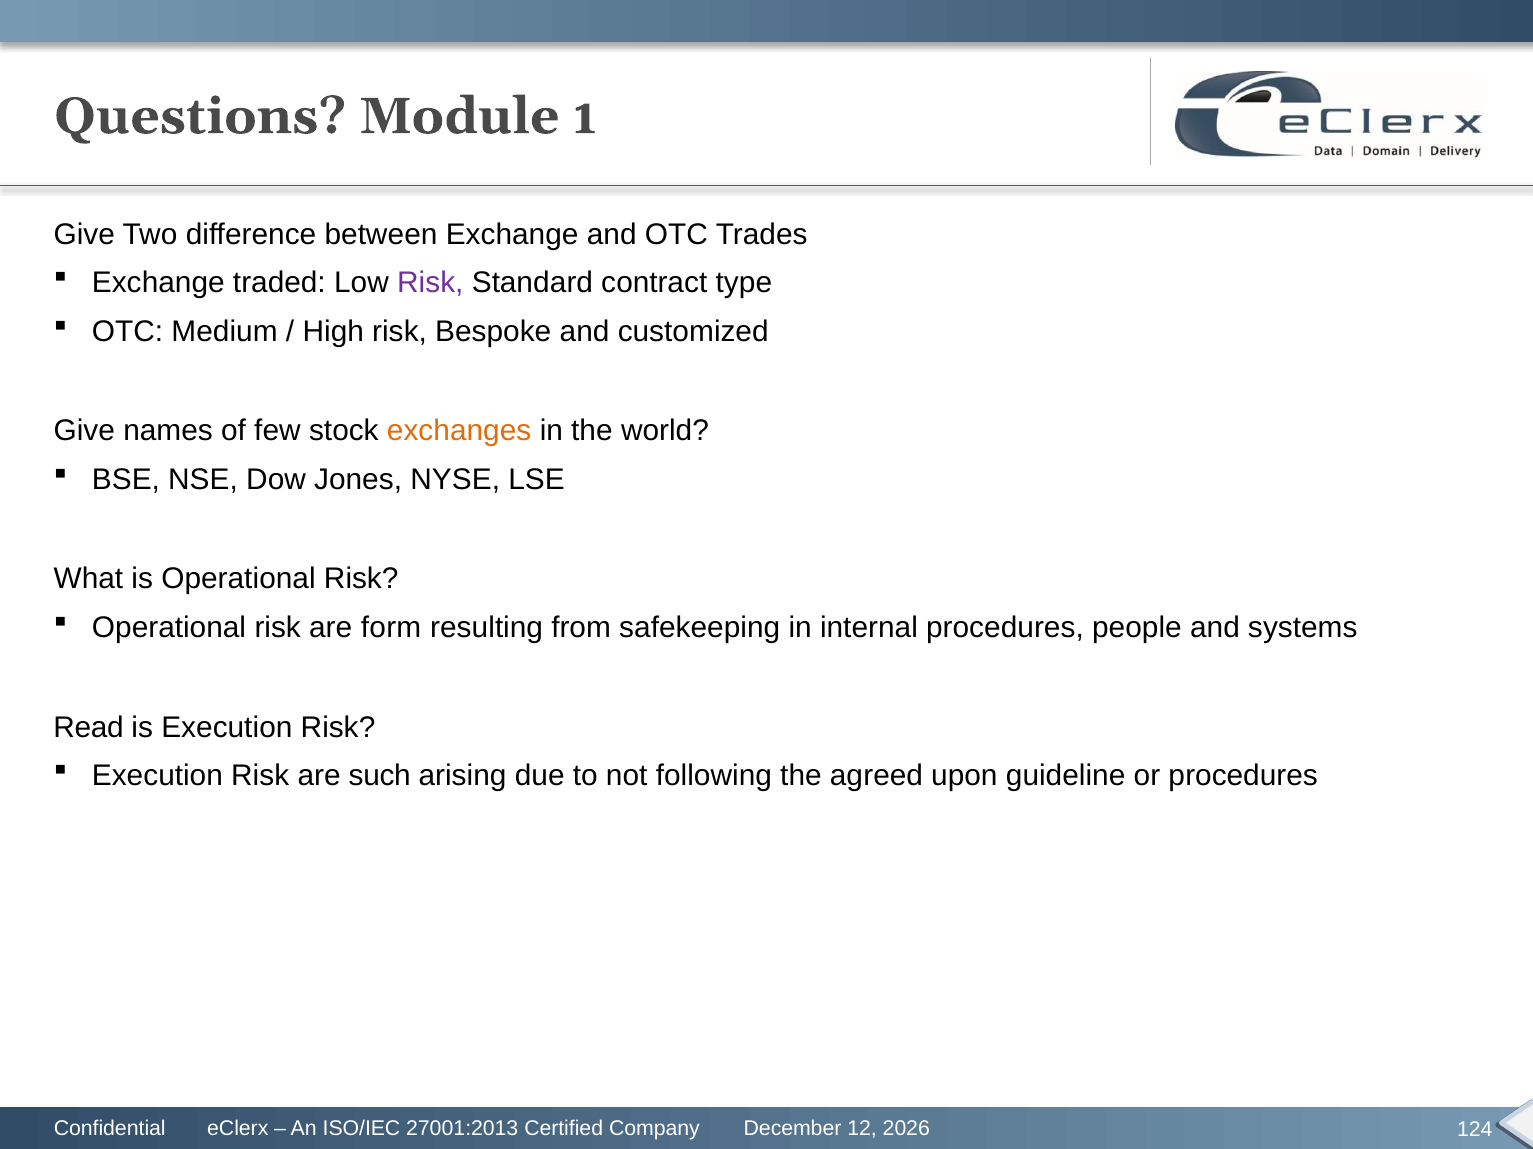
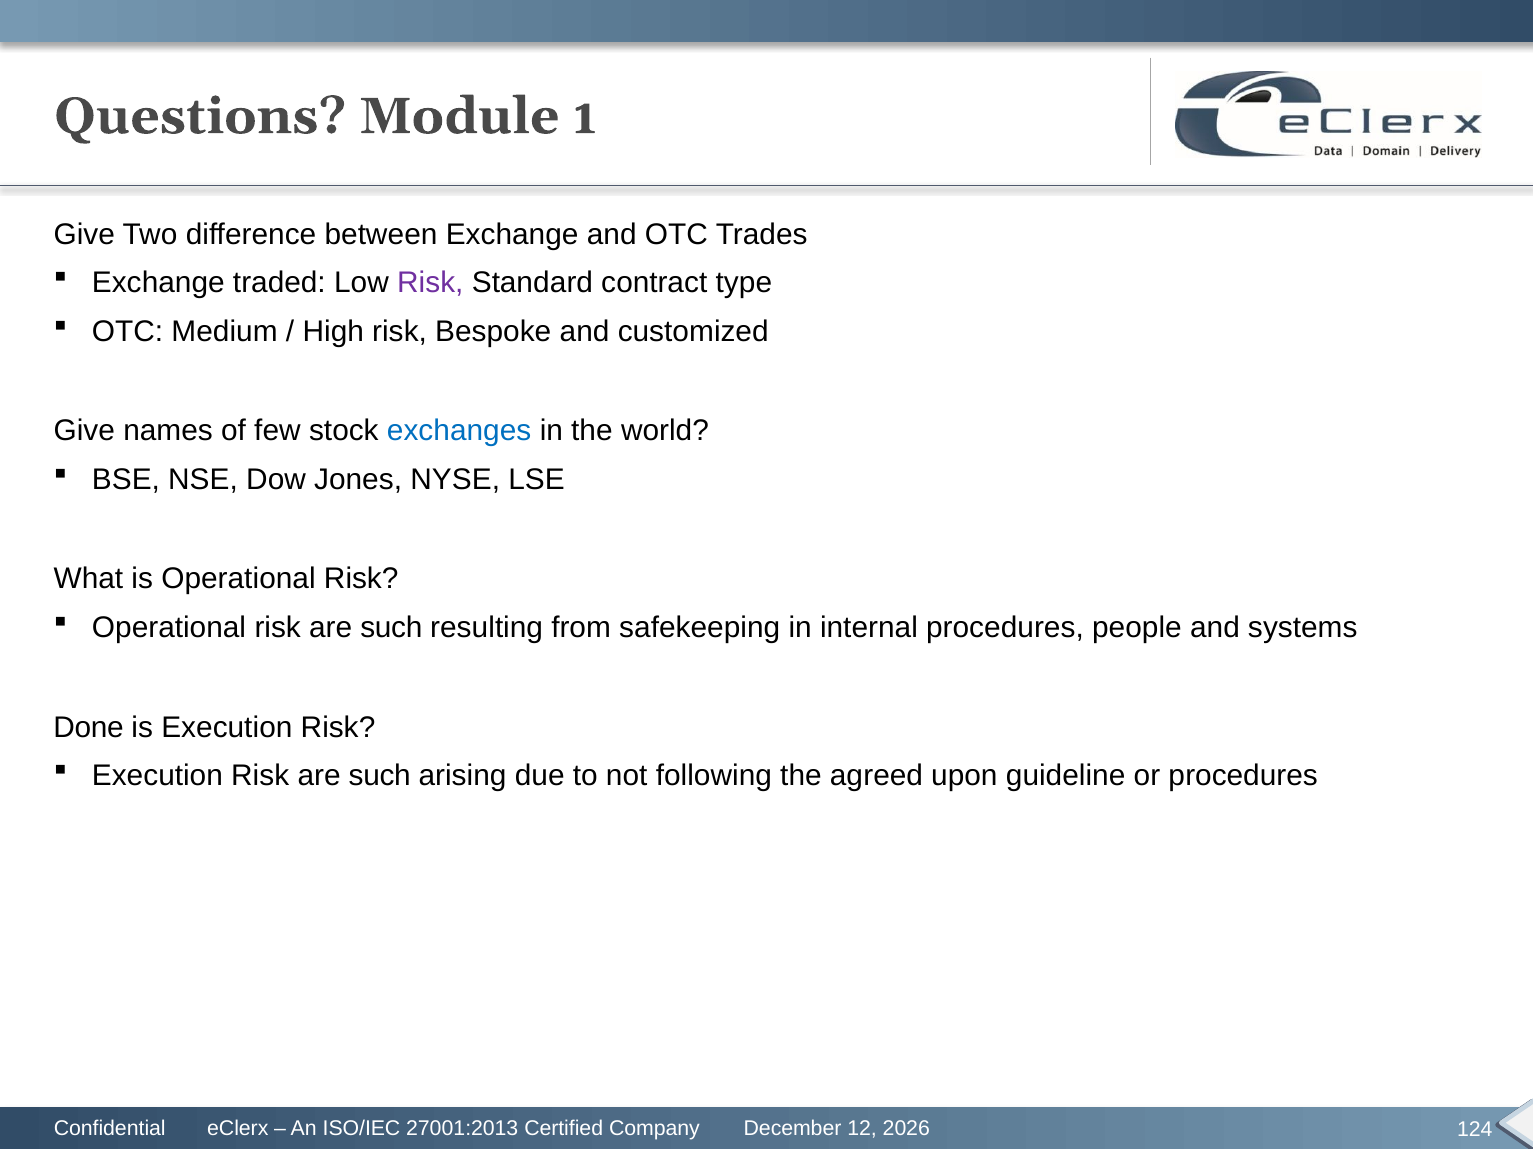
exchanges colour: orange -> blue (459, 431)
Operational risk are form: form -> such (391, 628)
Read: Read -> Done (89, 728)
